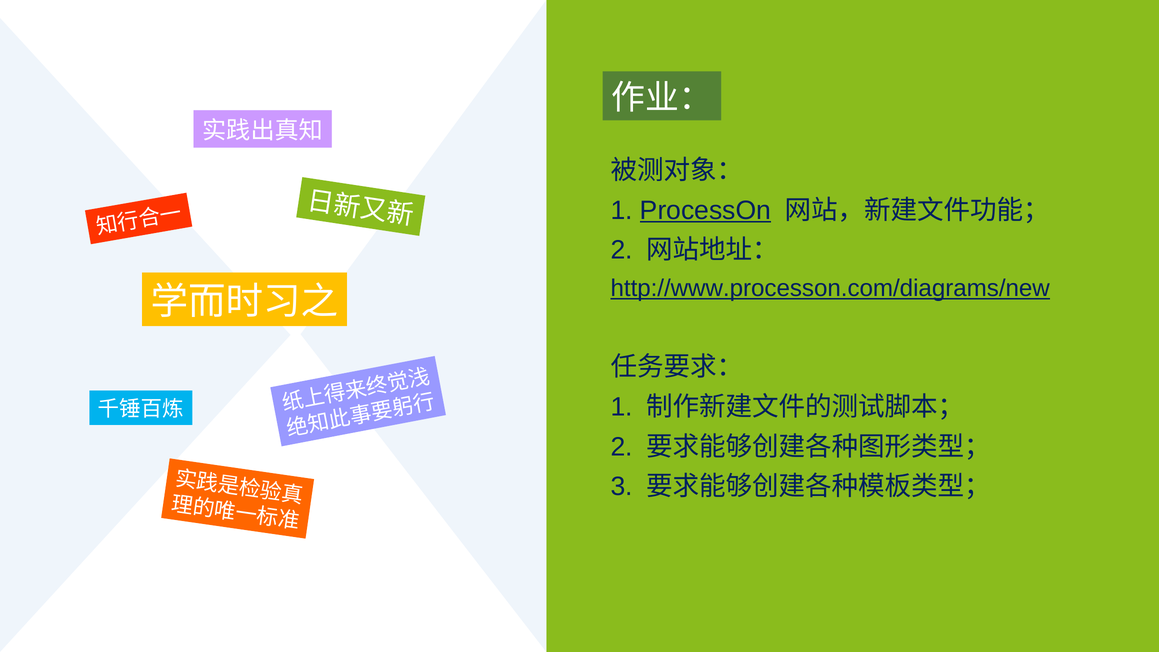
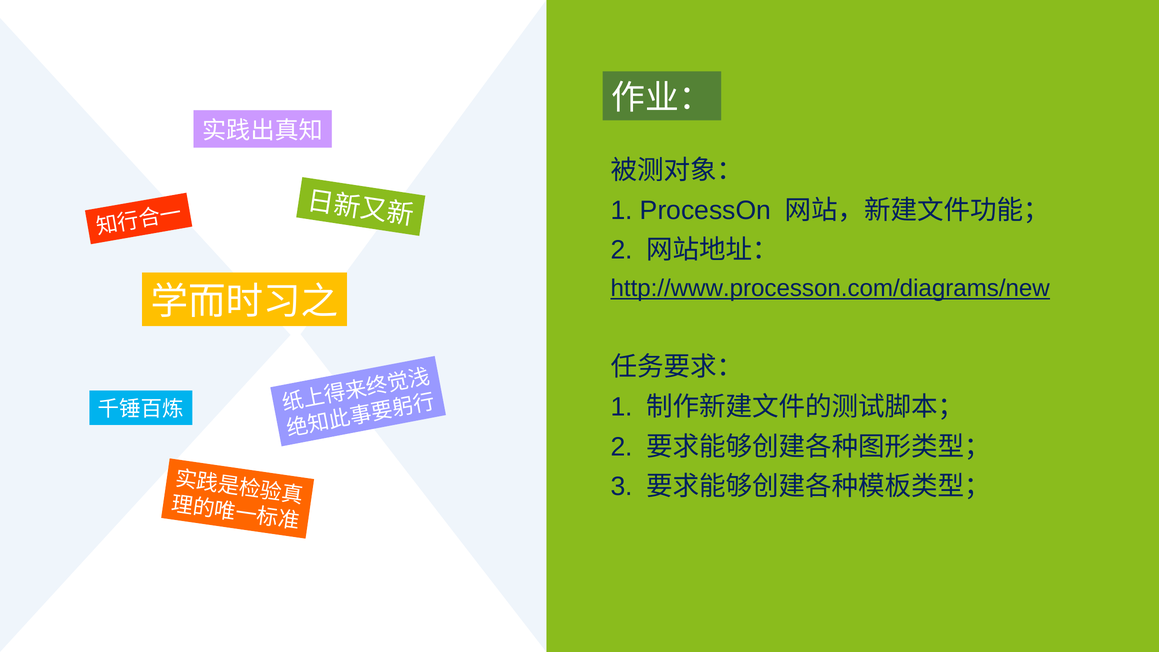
ProcessOn underline: present -> none (705, 210)
